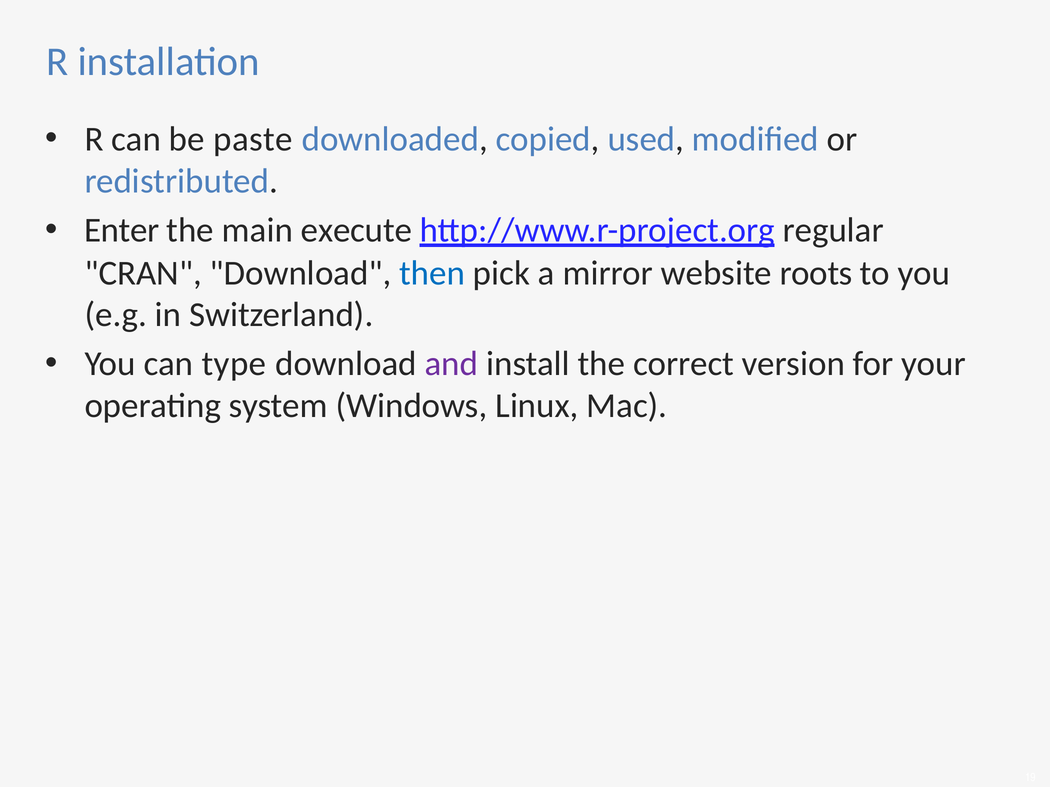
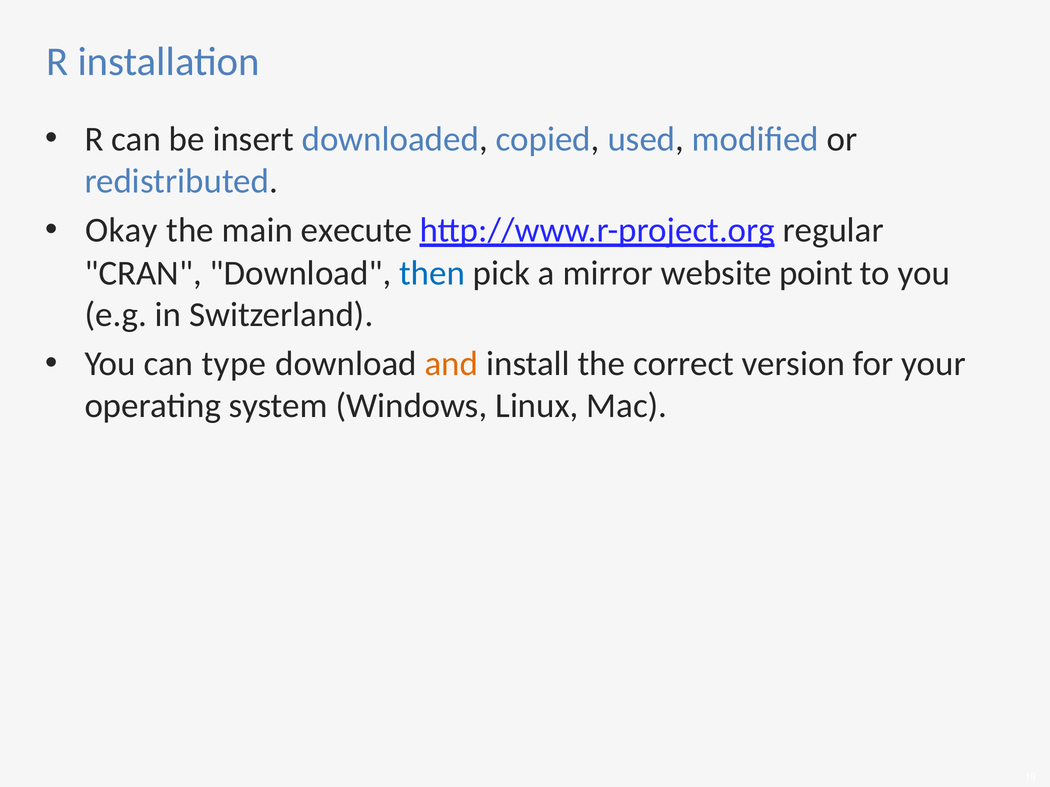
paste: paste -> insert (253, 139)
Enter: Enter -> Okay (121, 230)
roots: roots -> point (816, 273)
and colour: purple -> orange (451, 364)
